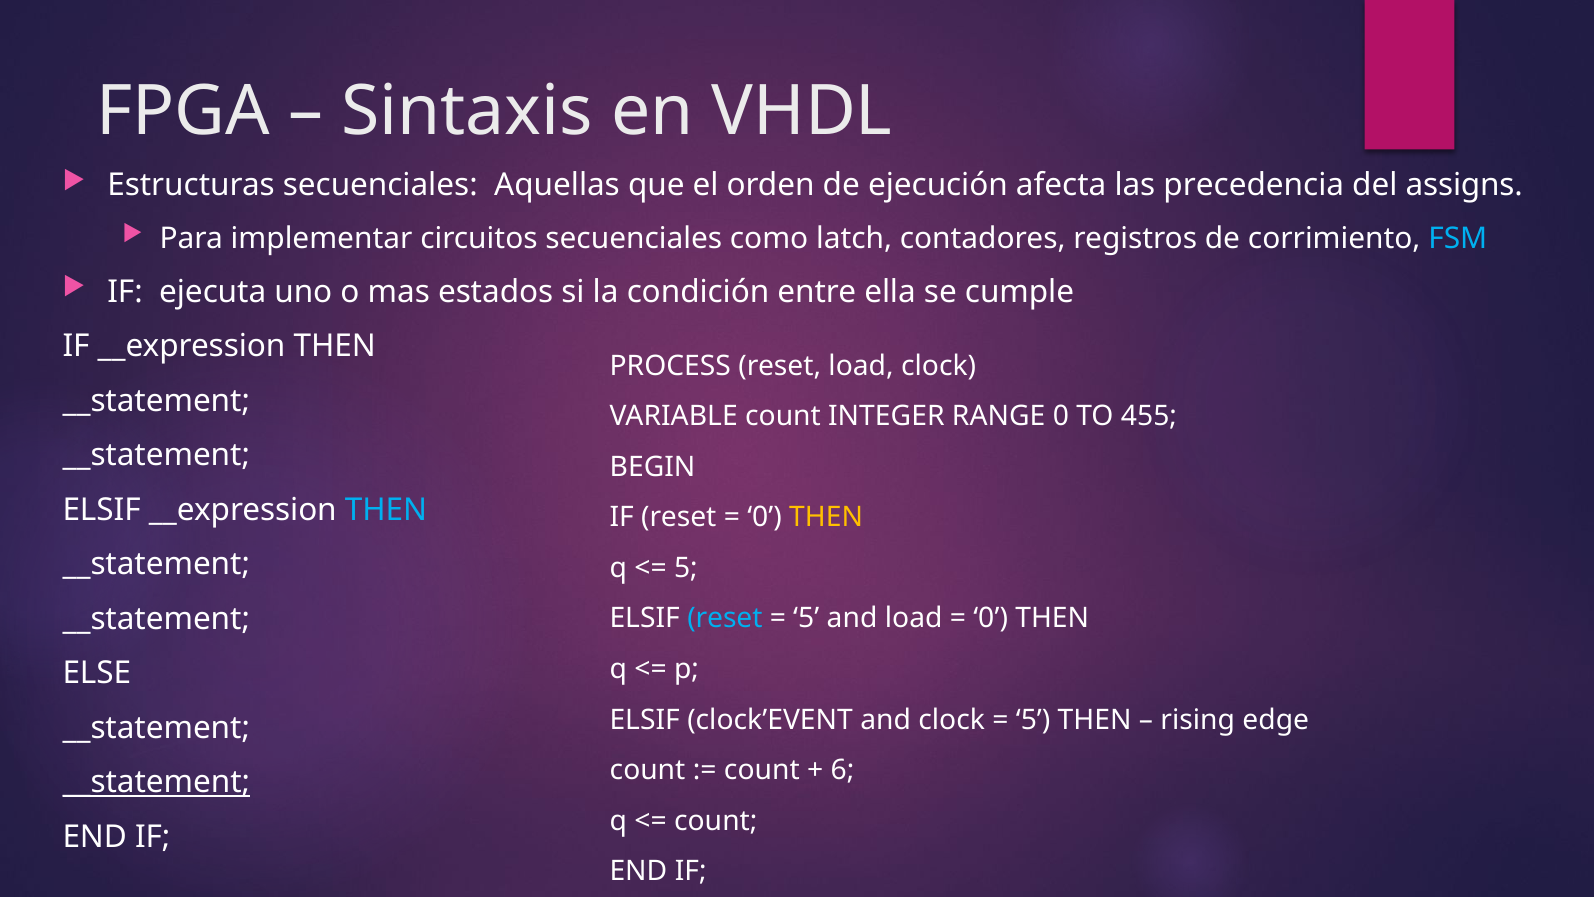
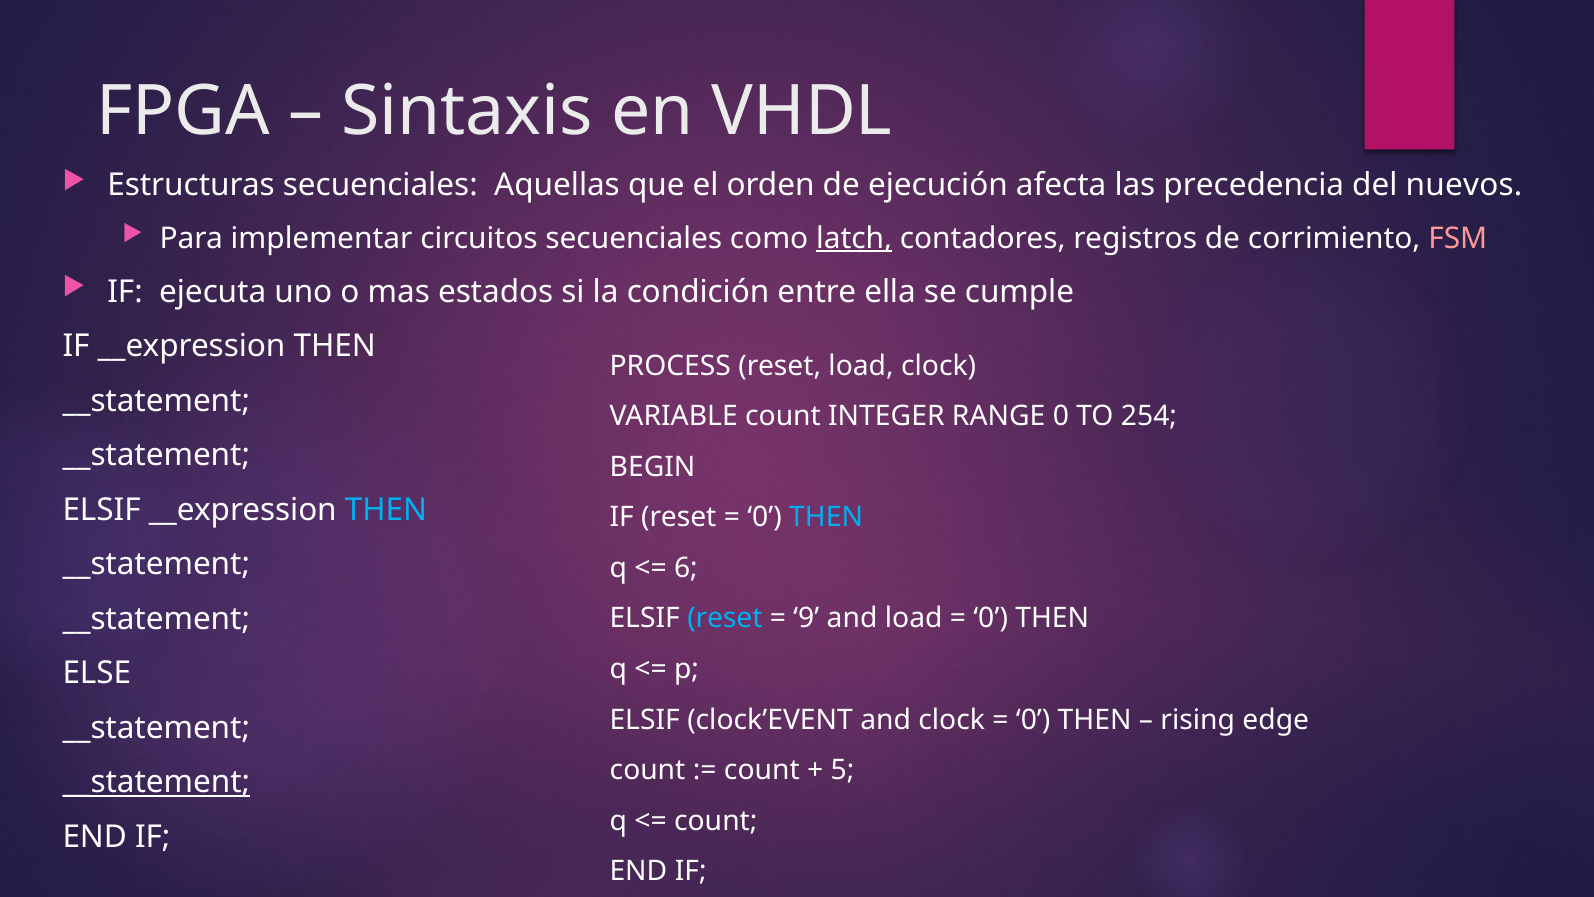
assigns: assigns -> nuevos (1464, 185)
latch underline: none -> present (854, 238)
FSM colour: light blue -> pink (1458, 238)
455: 455 -> 254 (1149, 416)
THEN colour: yellow -> light blue (826, 517)
5: 5 -> 6 (686, 568)
5: 5 -> 9 (806, 618)
5: 5 -> 0 (1033, 719)
6: 6 -> 5 (842, 770)
